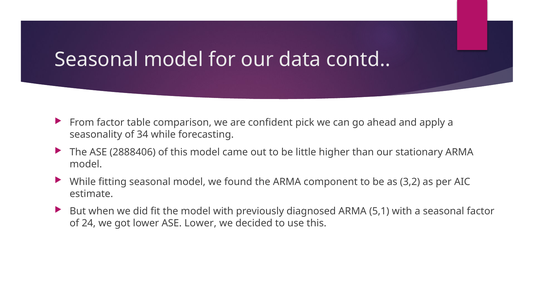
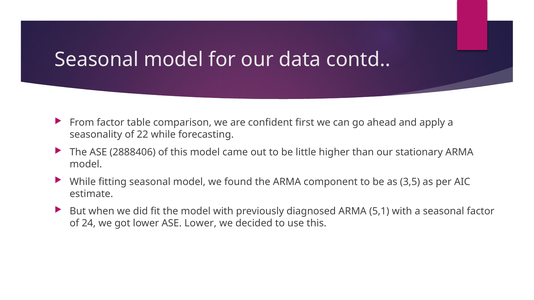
pick: pick -> first (305, 123)
34: 34 -> 22 (143, 135)
3,2: 3,2 -> 3,5 (410, 182)
